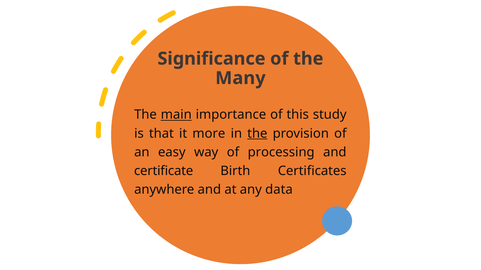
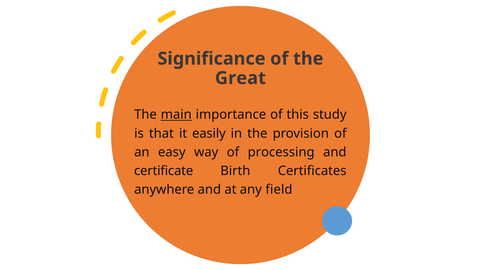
Many: Many -> Great (240, 78)
more: more -> easily (209, 134)
the underline: present -> none (257, 134)
data: data -> field (279, 190)
